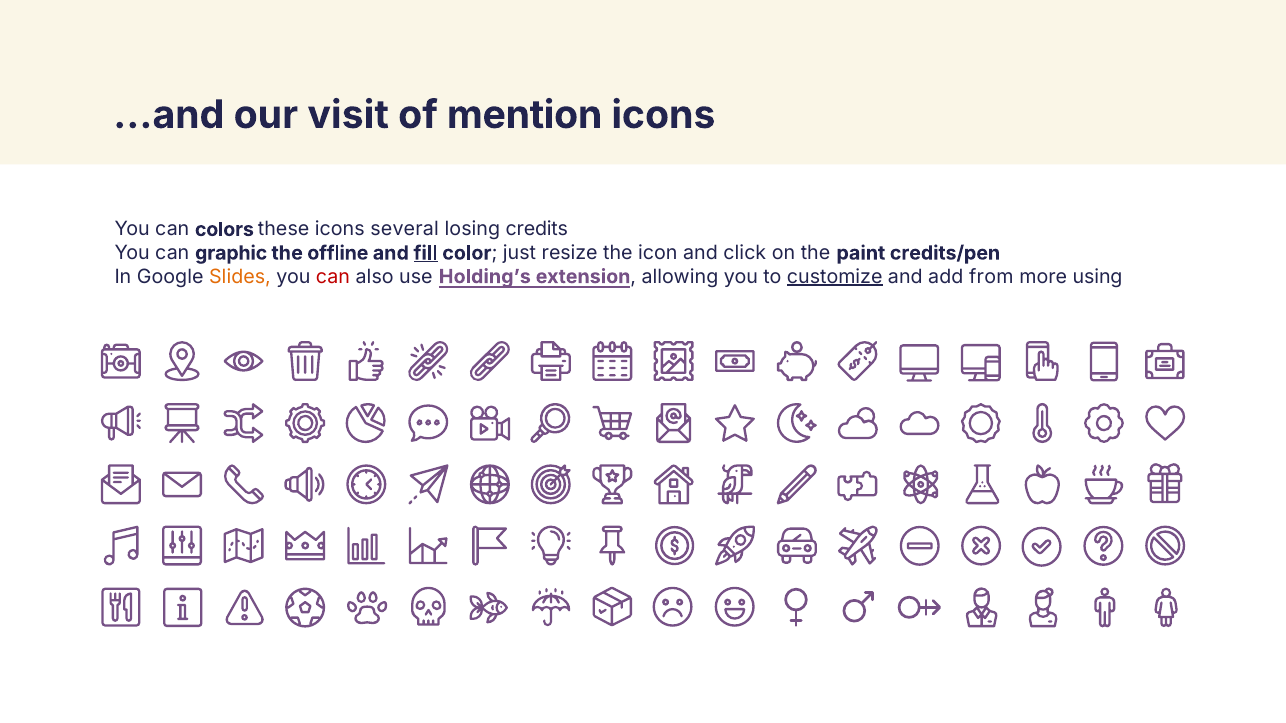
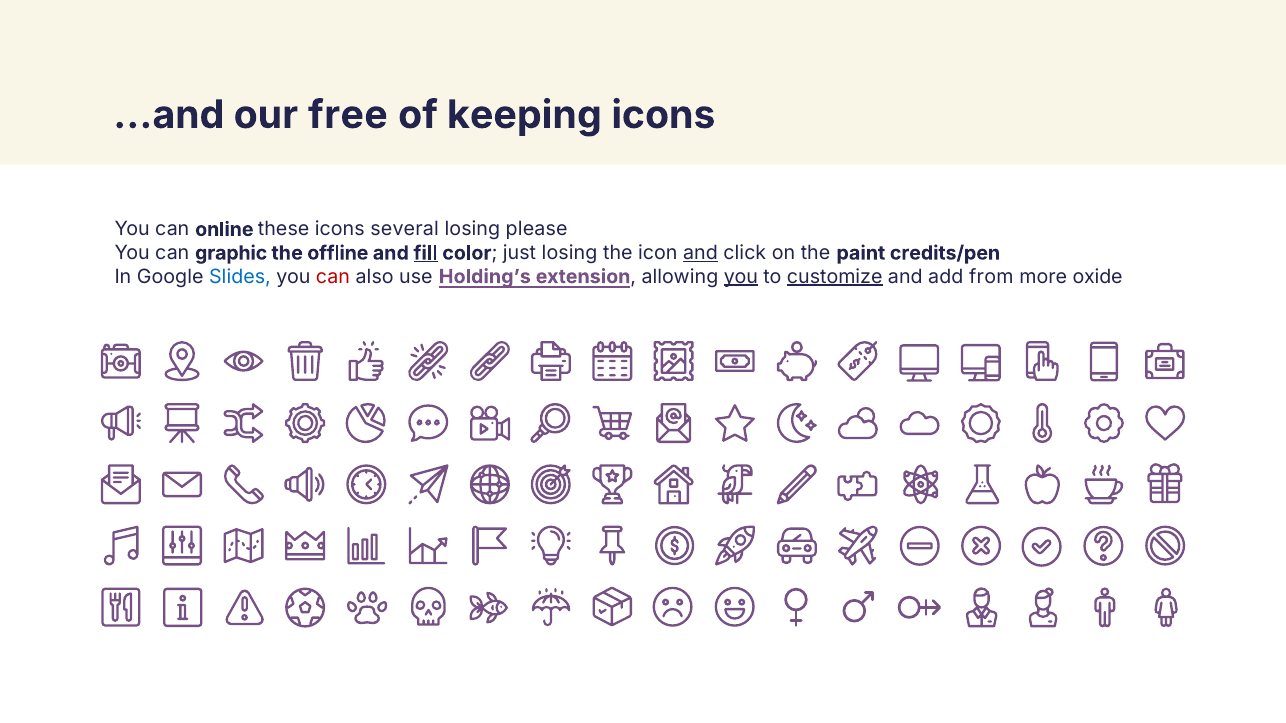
visit: visit -> free (348, 115)
mention: mention -> keeping (524, 115)
colors: colors -> online (224, 230)
credits: credits -> please (537, 230)
just resize: resize -> losing (570, 253)
and underline: none -> present (700, 253)
Slides colour: orange -> blue (240, 277)
you underline: none -> present (741, 277)
using: using -> oxide (1098, 277)
